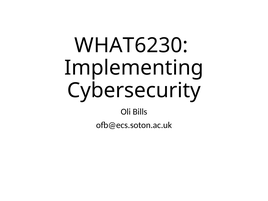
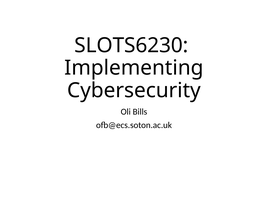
WHAT6230: WHAT6230 -> SLOTS6230 (131, 45)
